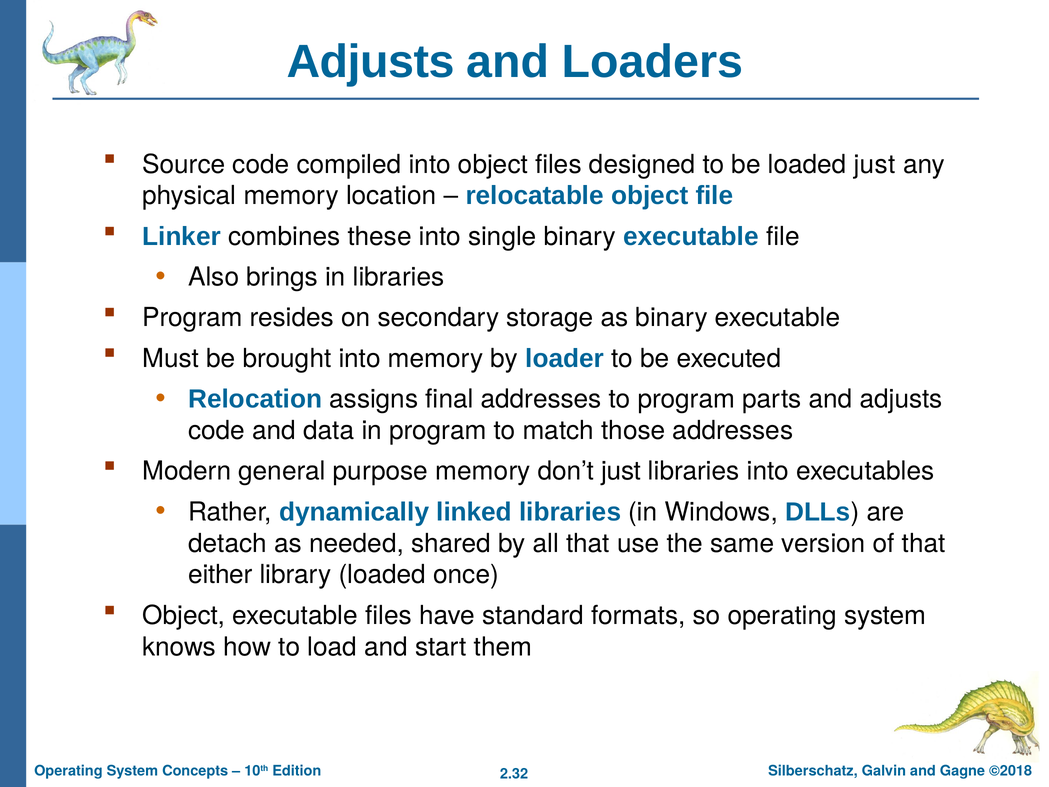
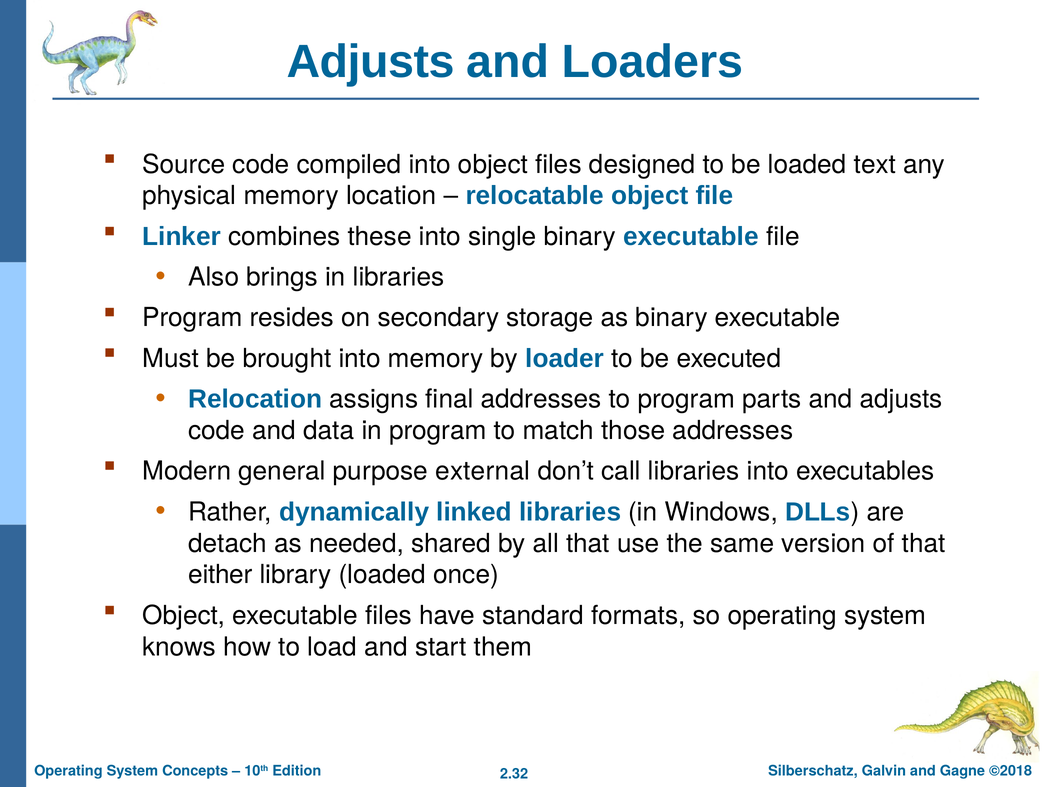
loaded just: just -> text (875, 164)
purpose memory: memory -> external (483, 471)
don’t just: just -> call (621, 471)
